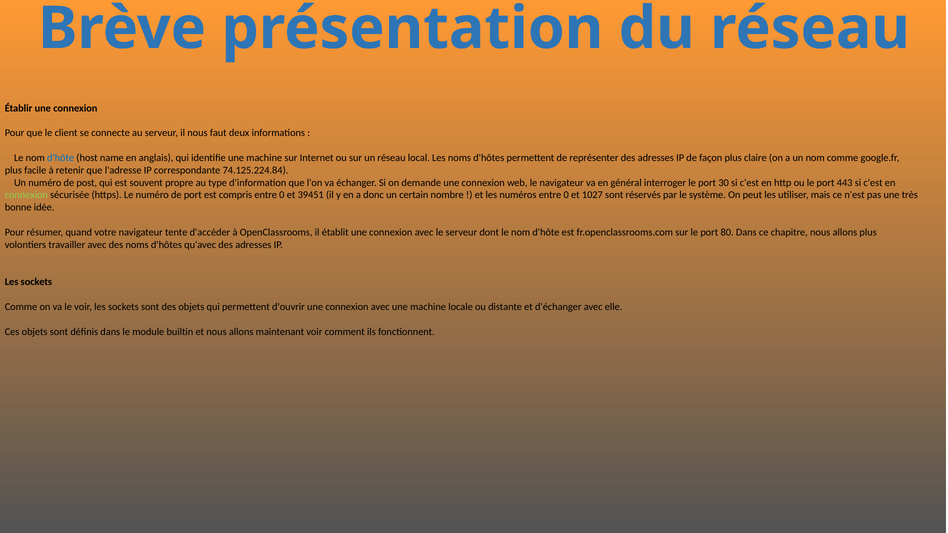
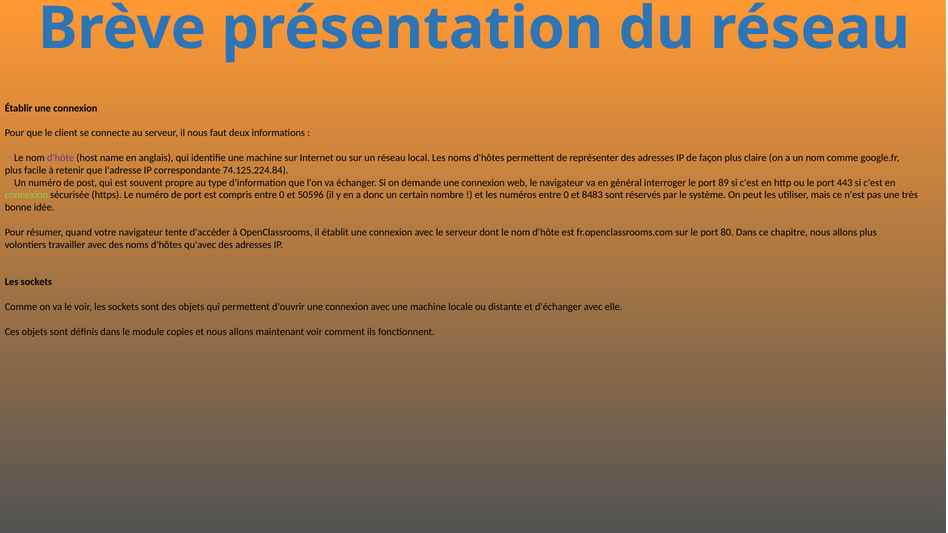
d'hôte colour: blue -> purple (61, 158)
30: 30 -> 89 (724, 183)
39451: 39451 -> 50596 (311, 195)
1027: 1027 -> 8483 (592, 195)
builtin: builtin -> copies (180, 332)
